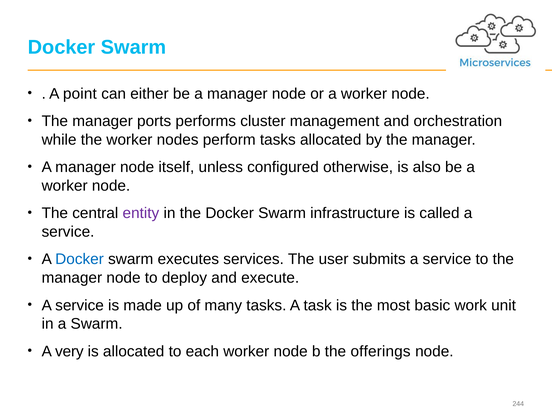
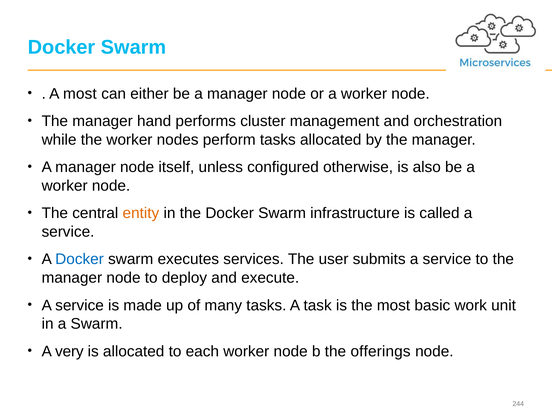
A point: point -> most (80, 94)
ports: ports -> hand (154, 121)
entity colour: purple -> orange (141, 213)
